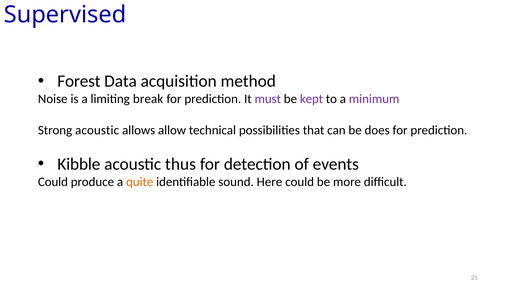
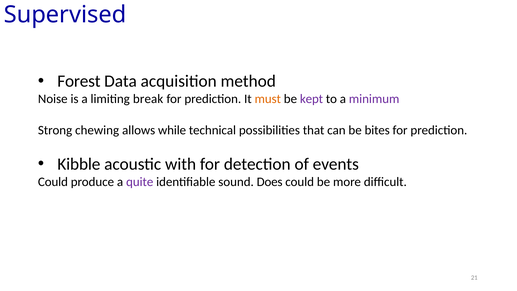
must colour: purple -> orange (268, 99)
Strong acoustic: acoustic -> chewing (97, 130)
allow: allow -> while (172, 130)
does: does -> bites (377, 130)
thus: thus -> with (181, 164)
quite colour: orange -> purple (140, 182)
Here: Here -> Does (270, 182)
